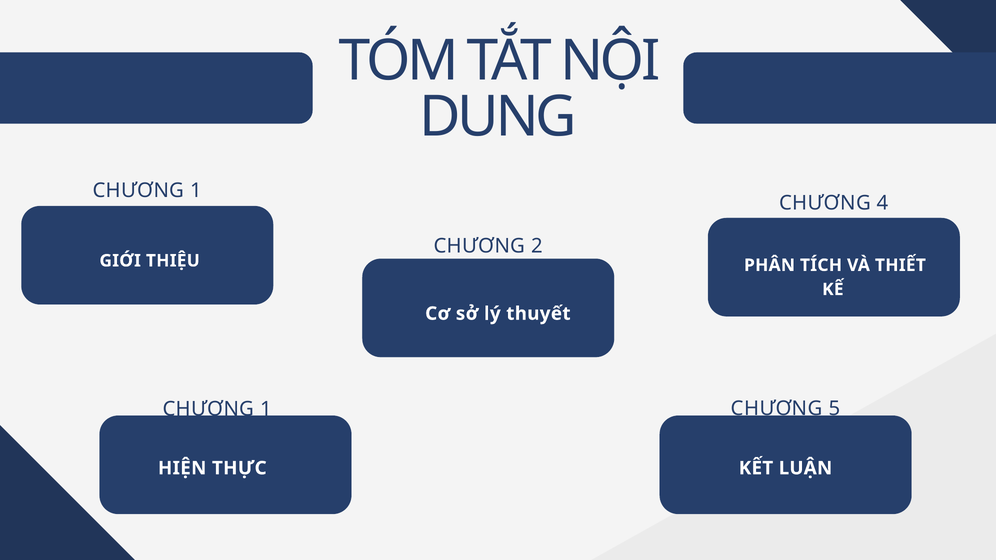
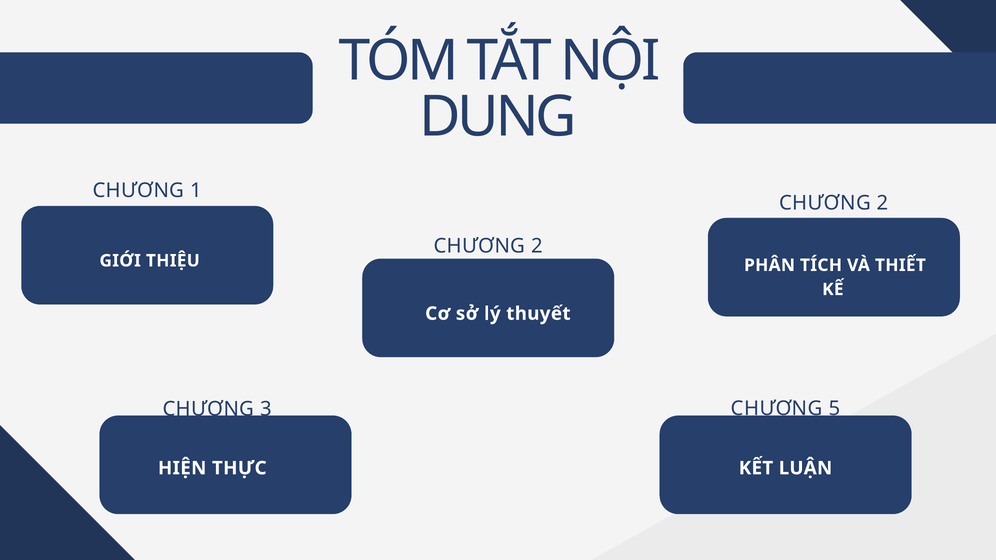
4: 4 -> 2 (883, 203)
1: 1 -> 3 (266, 409)
